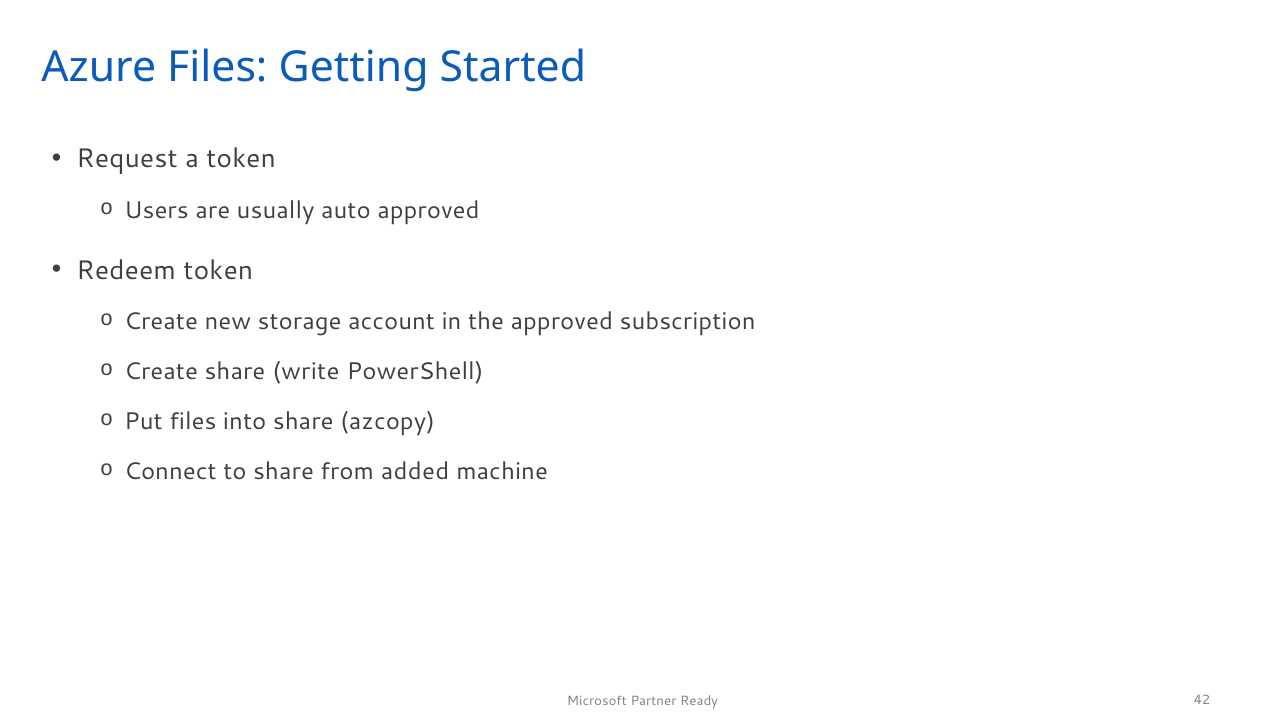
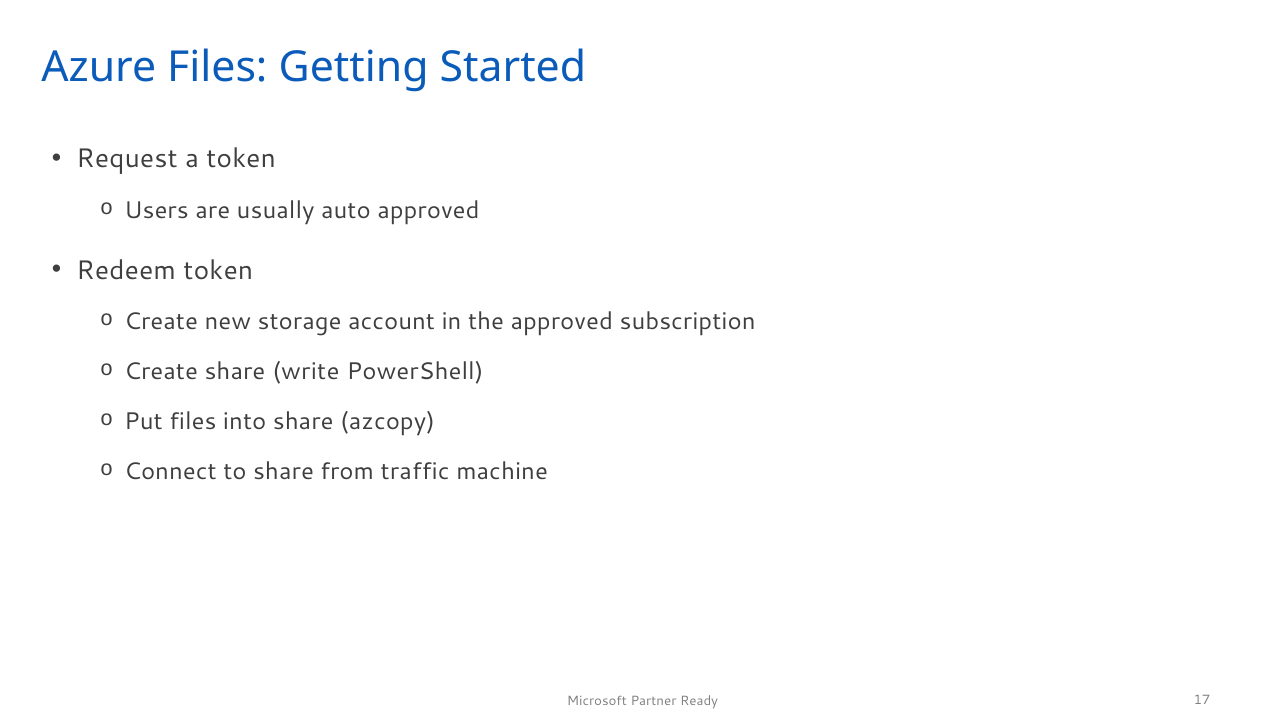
added: added -> traffic (415, 472)
42: 42 -> 17 (1202, 700)
